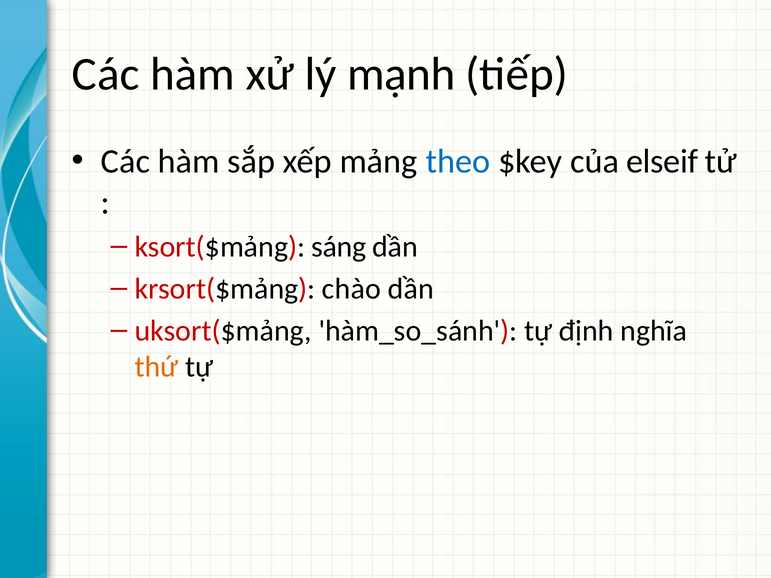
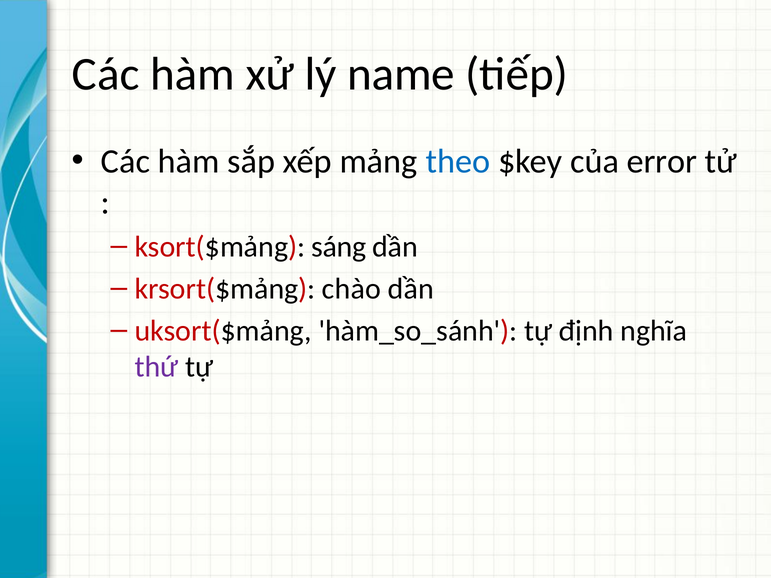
mạnh: mạnh -> name (401, 74)
elseif: elseif -> error (662, 161)
thứ colour: orange -> purple (157, 367)
